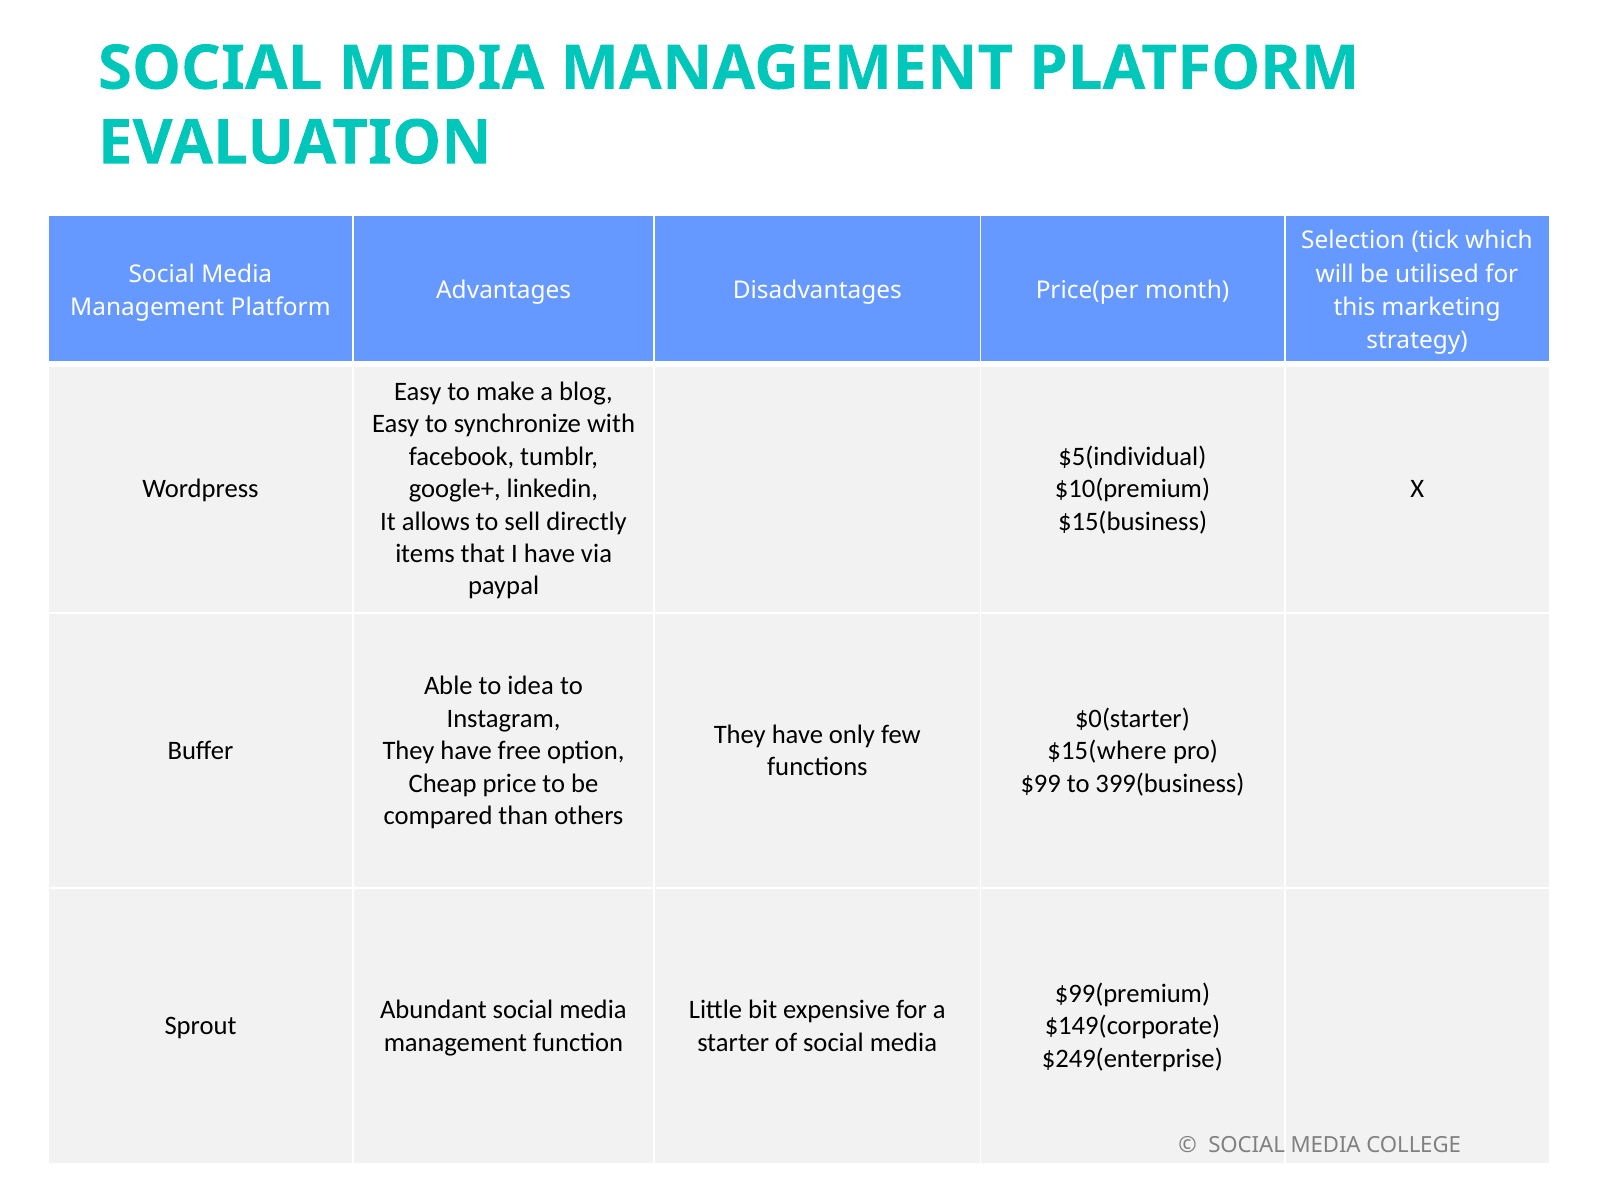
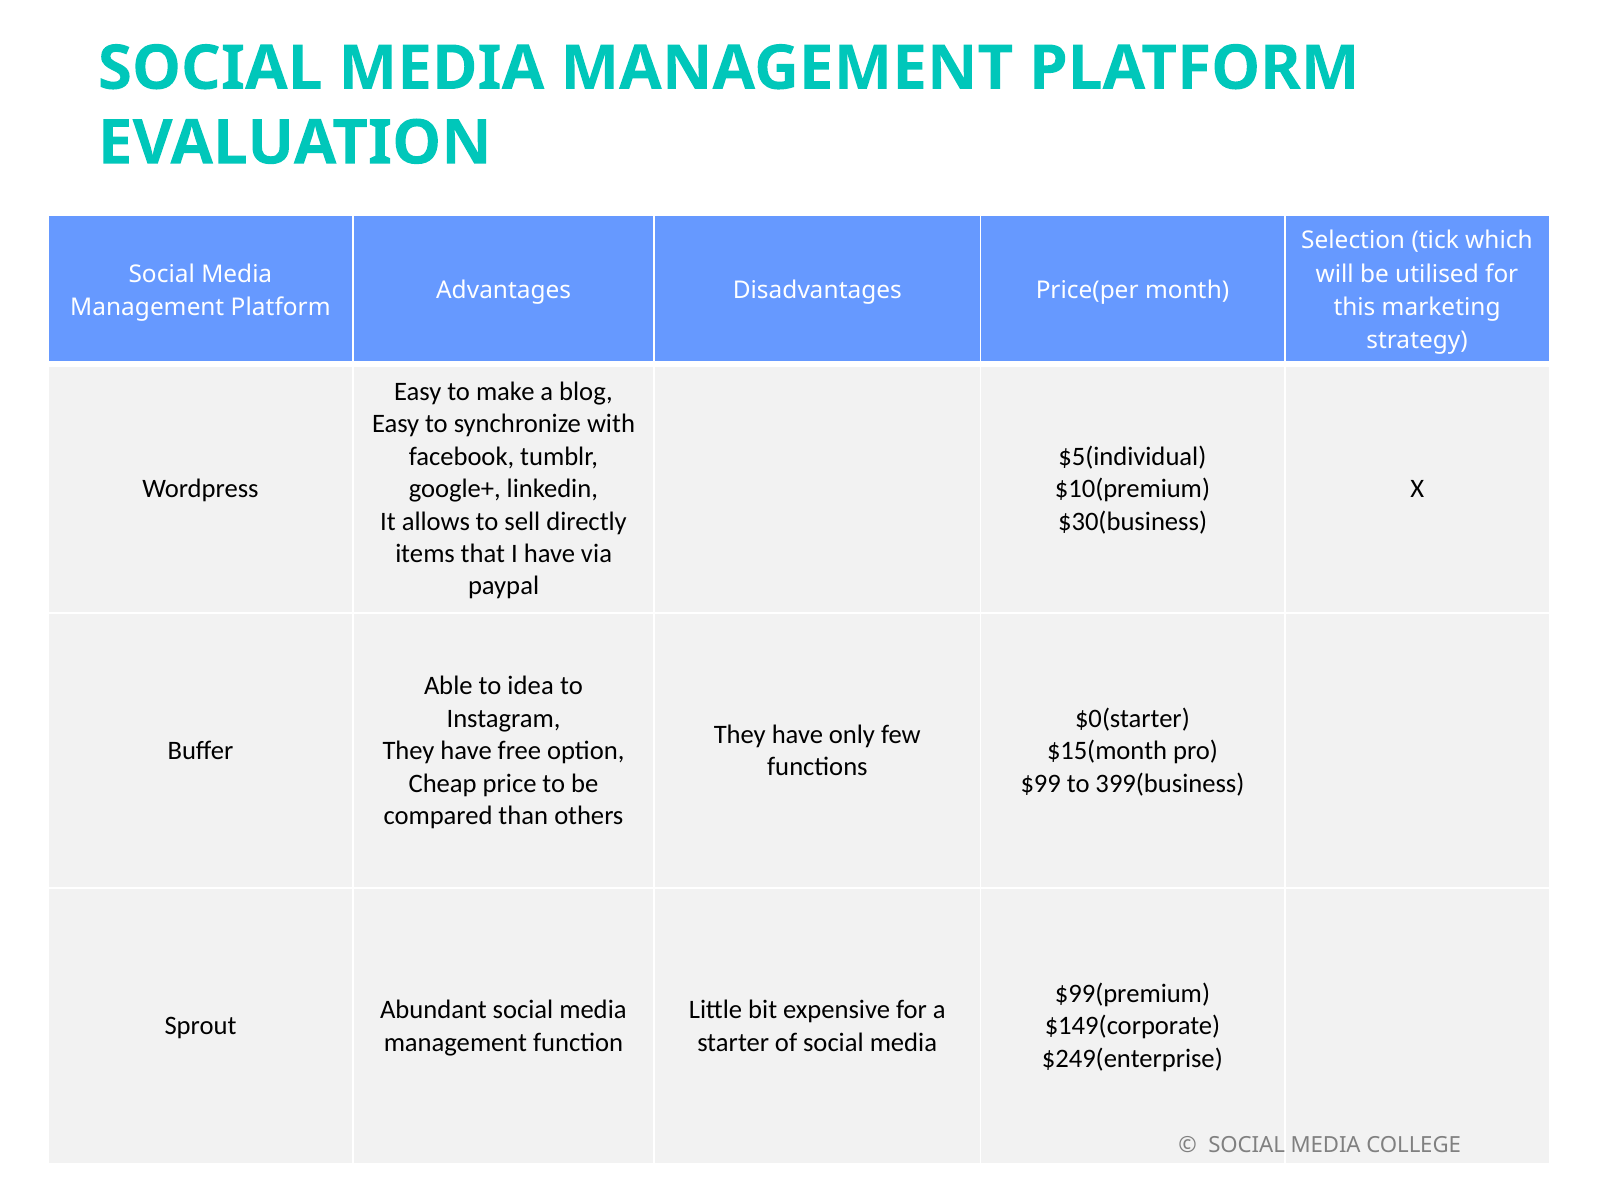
$15(business: $15(business -> $30(business (1133, 521)
$15(where: $15(where -> $15(month (1107, 751)
